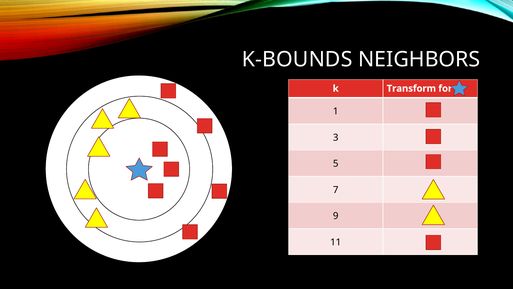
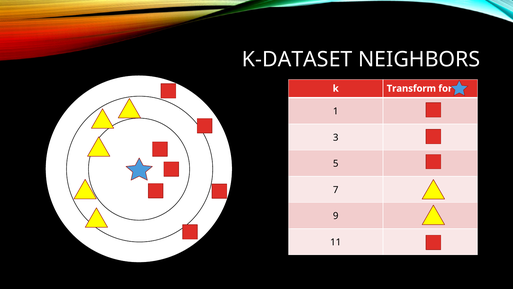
K-BOUNDS: K-BOUNDS -> K-DATASET (297, 59)
